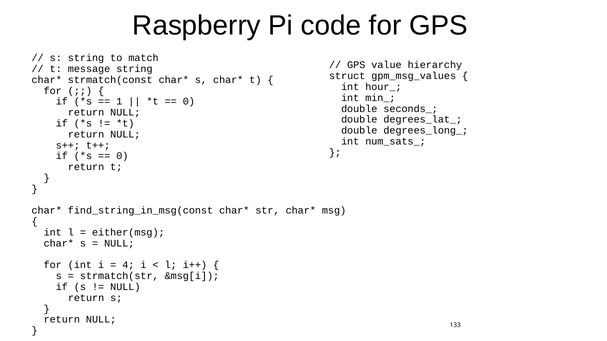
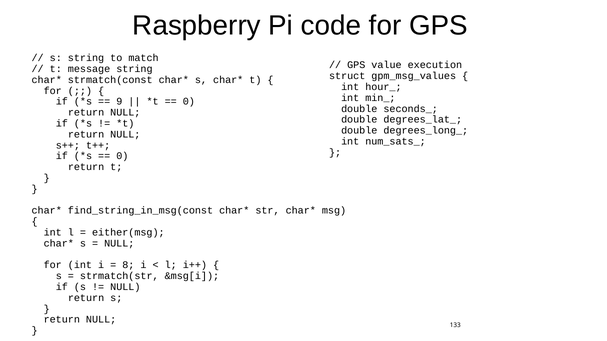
hierarchy: hierarchy -> execution (435, 65)
1: 1 -> 9 (119, 102)
4: 4 -> 8 (128, 265)
